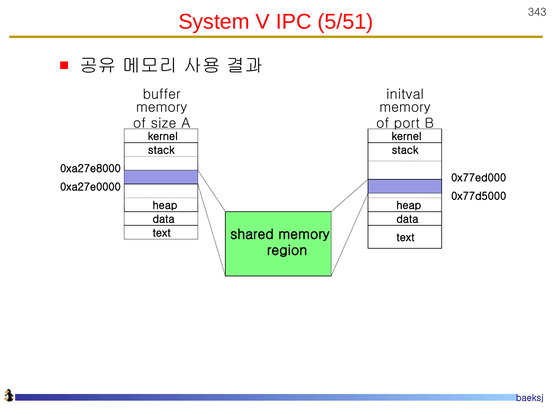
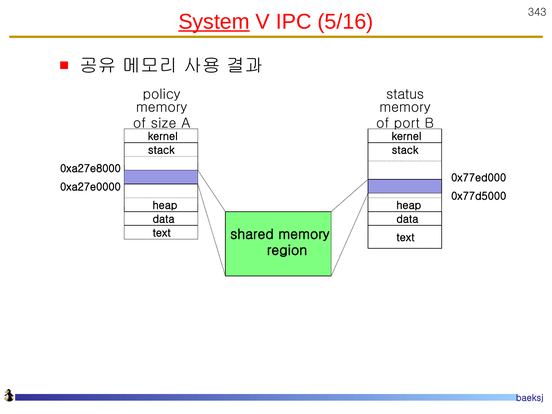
System underline: none -> present (214, 22)
5/51: 5/51 -> 5/16 (345, 22)
buffer: buffer -> policy (162, 94)
initval: initval -> status (405, 94)
